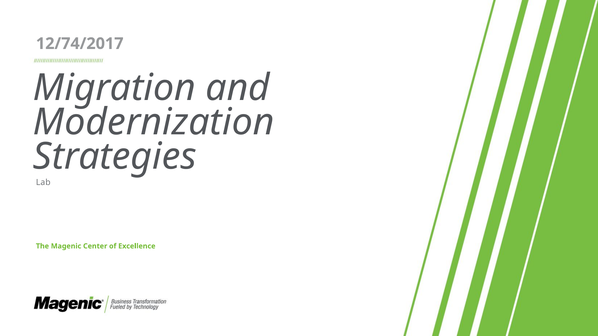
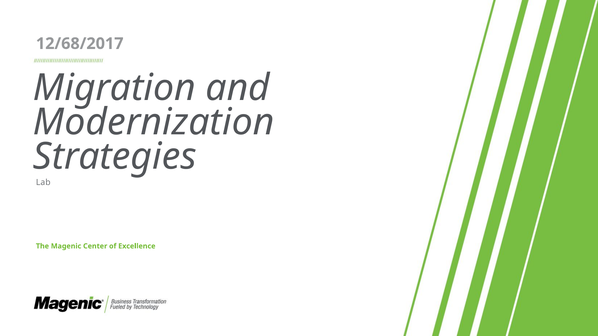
12/74/2017: 12/74/2017 -> 12/68/2017 (80, 44)
